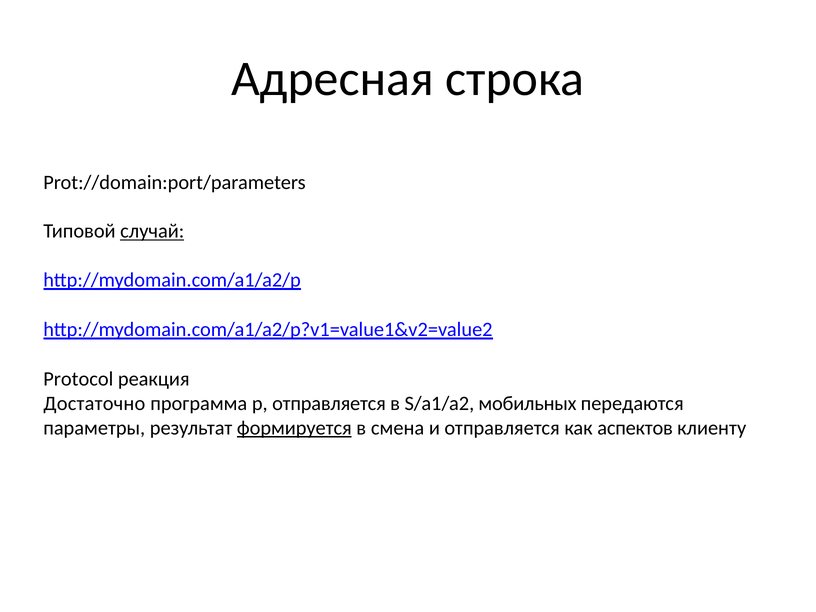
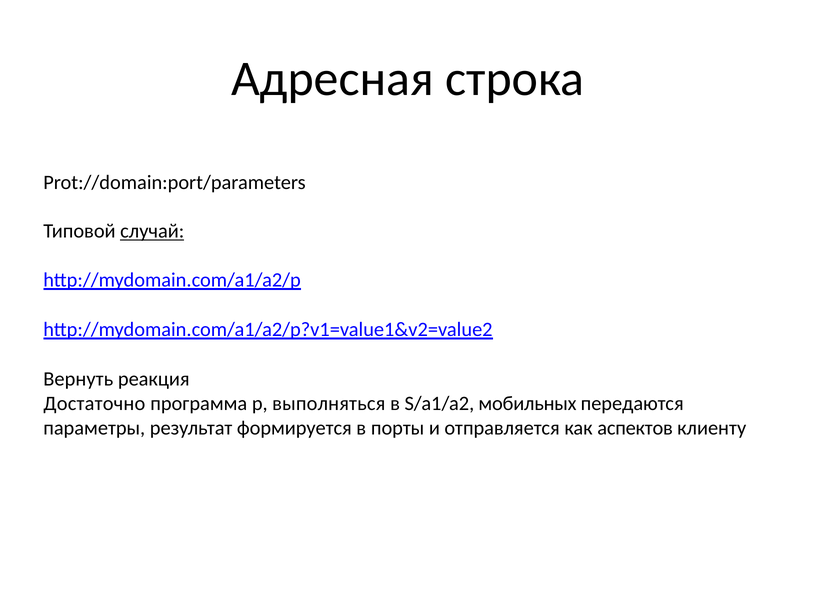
Protocol: Protocol -> Вернуть (78, 379)
p отправляется: отправляется -> выполняться (329, 403)
формируется underline: present -> none (294, 428)
смена: смена -> порты (398, 428)
